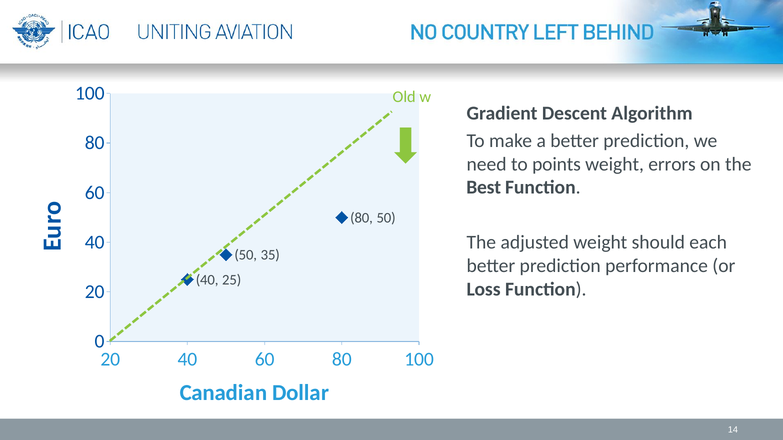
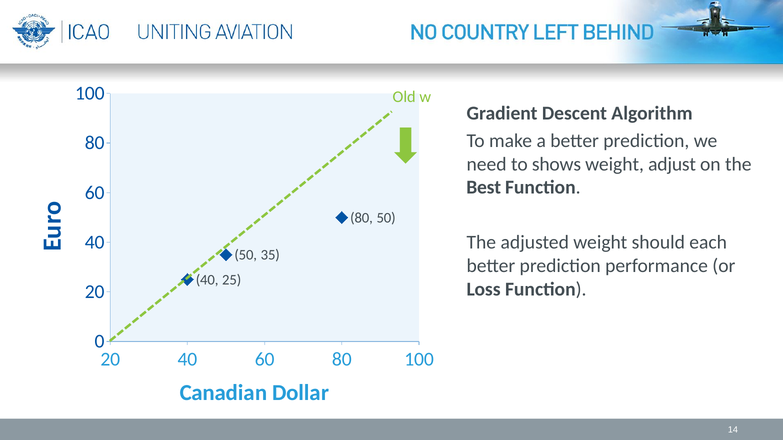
points: points -> shows (556, 164)
errors: errors -> adjust (672, 164)
